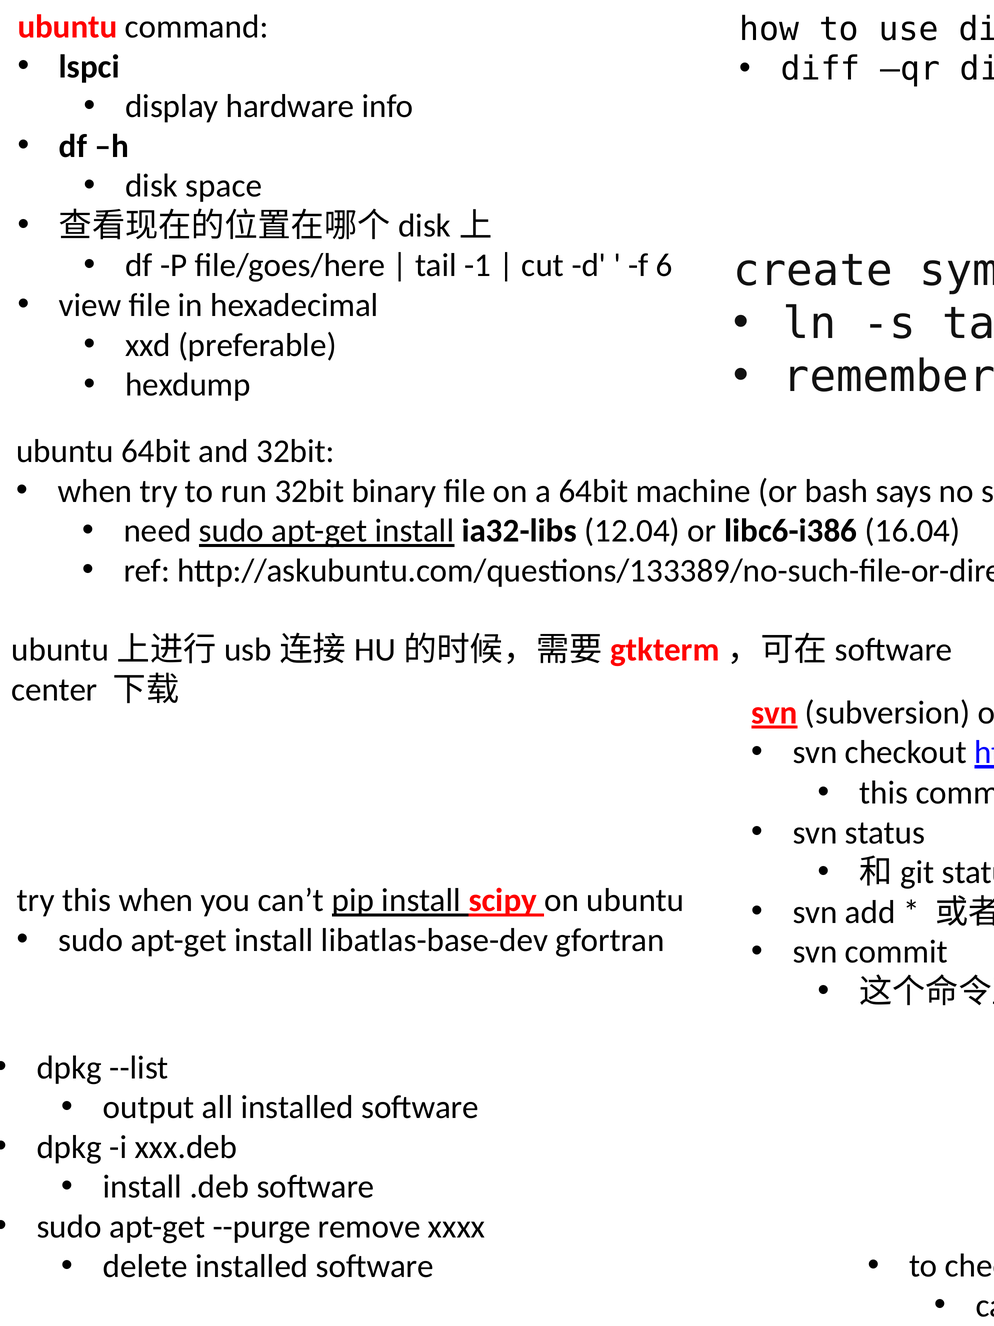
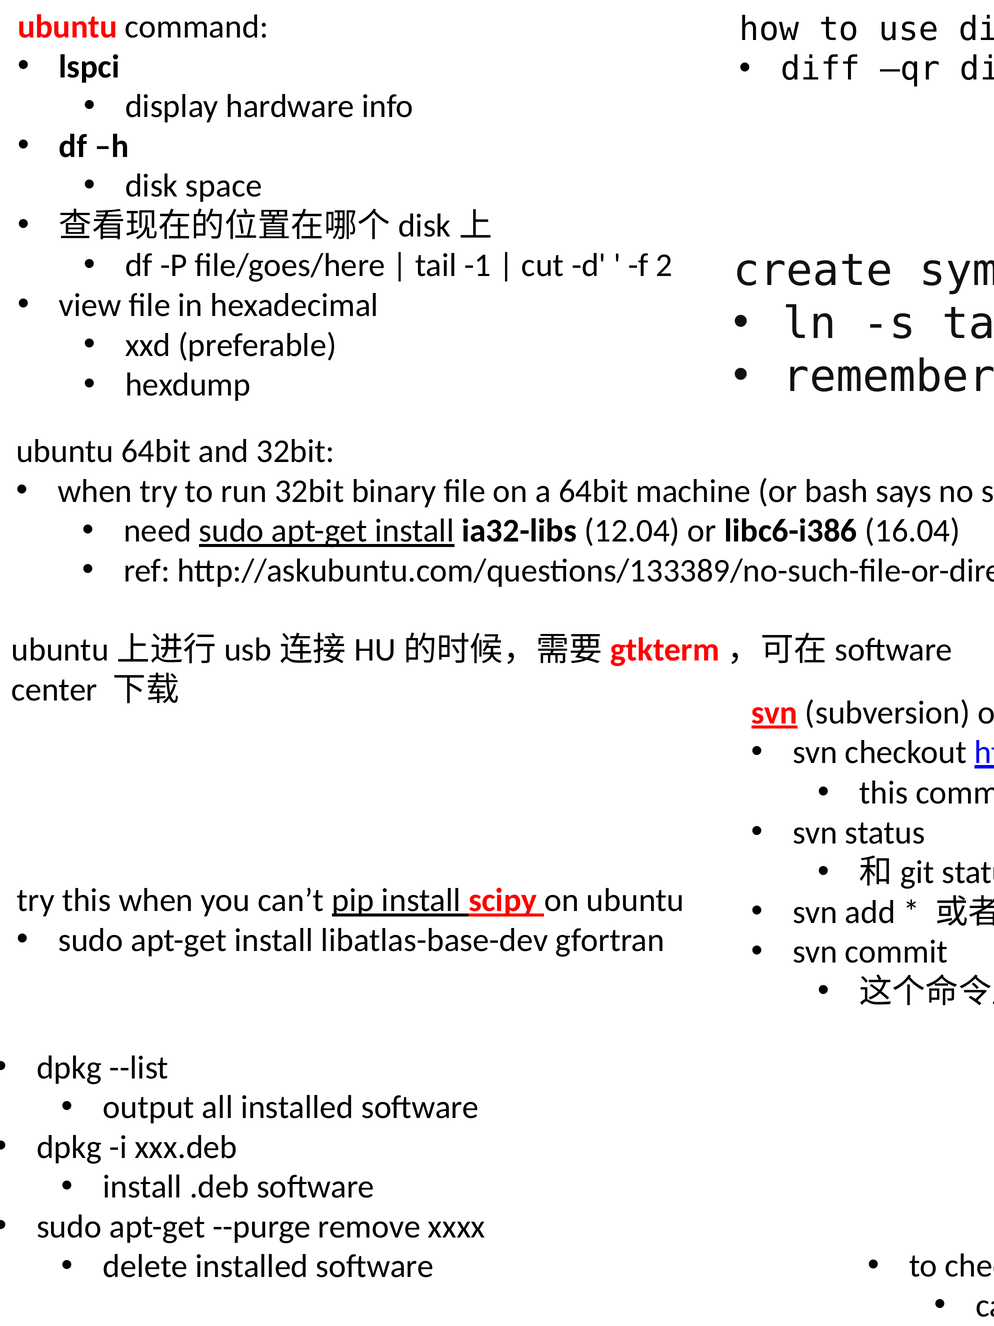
6: 6 -> 2 (664, 265)
